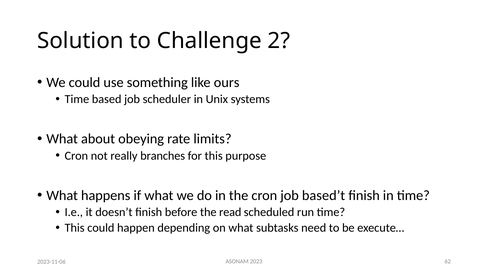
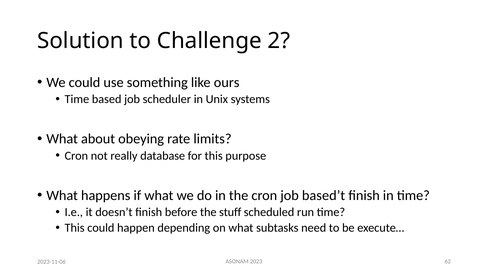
branches: branches -> database (163, 156)
read: read -> stuff (230, 213)
